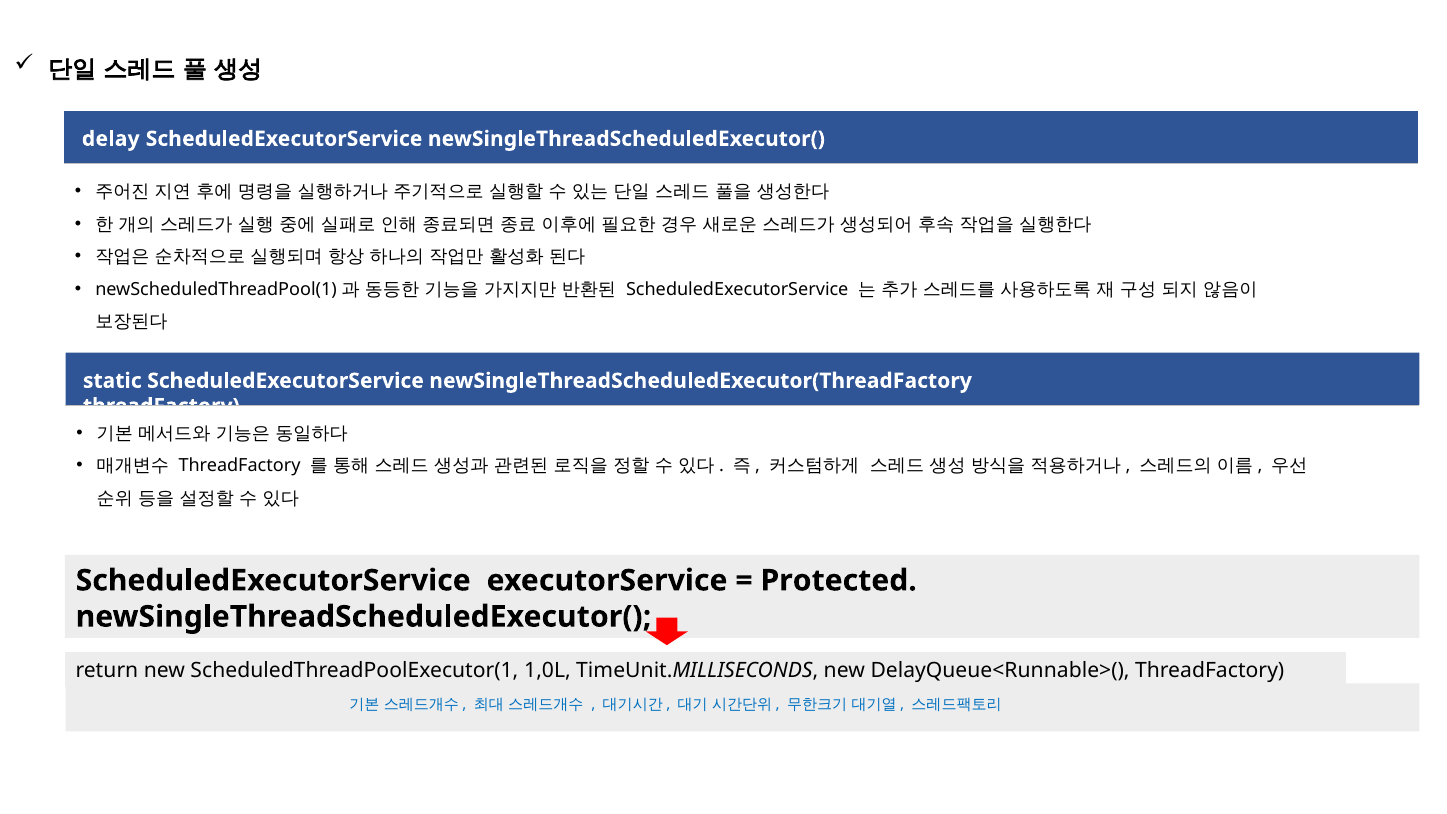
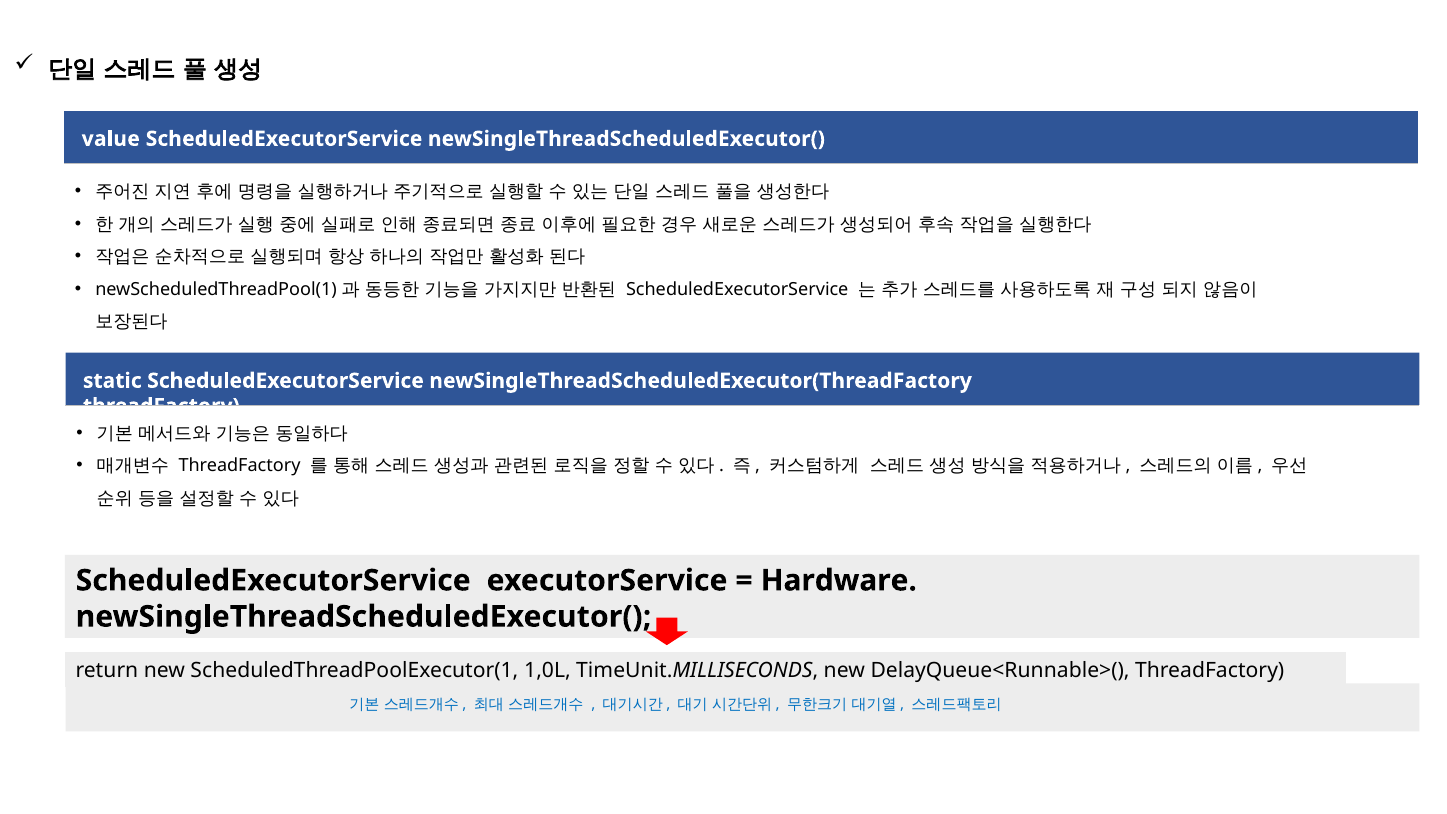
delay: delay -> value (111, 139)
Protected: Protected -> Hardware (839, 580)
